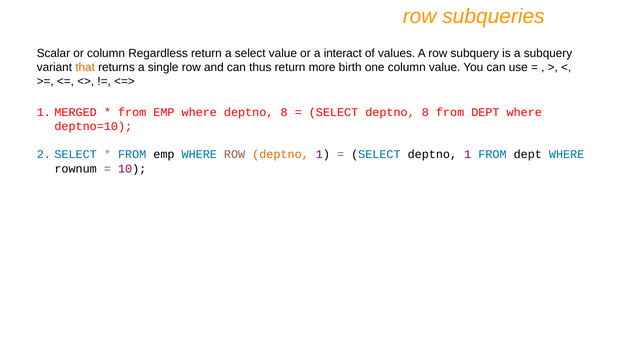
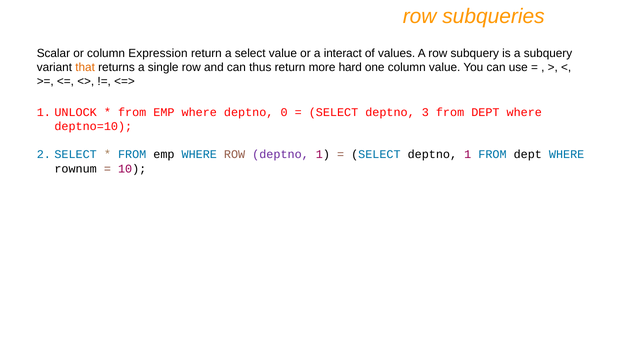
Regardless: Regardless -> Expression (158, 53)
birth: birth -> hard (350, 67)
MERGED: MERGED -> UNLOCK (76, 112)
where deptno 8: 8 -> 0 (284, 112)
SELECT deptno 8: 8 -> 3 (425, 112)
deptno colour: orange -> purple (281, 155)
